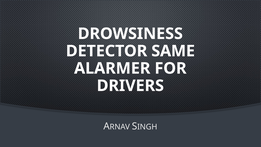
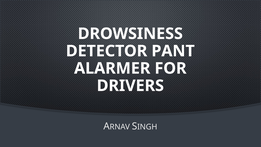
SAME: SAME -> PANT (173, 51)
